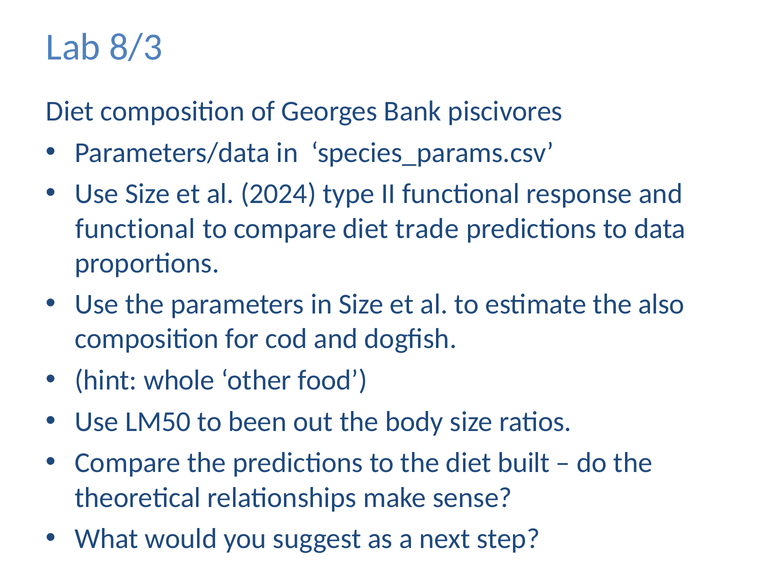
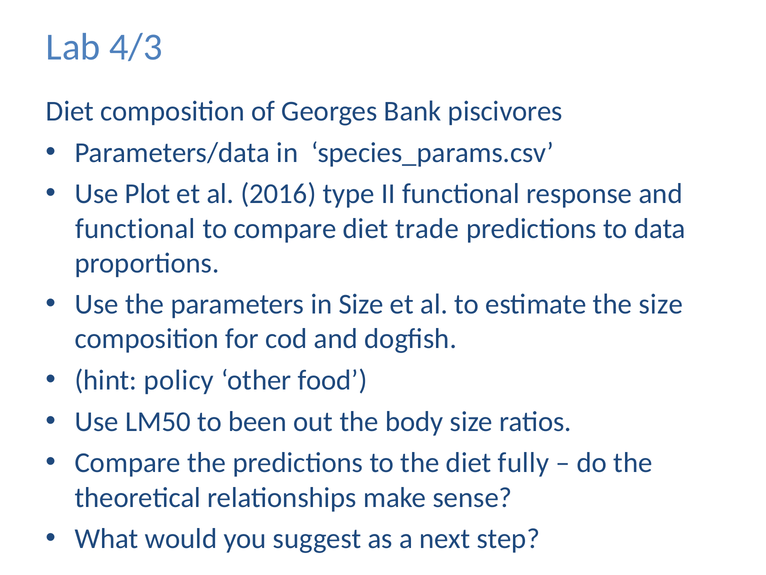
8/3: 8/3 -> 4/3 (136, 47)
Use Size: Size -> Plot (148, 194)
2024: 2024 -> 2016 (278, 194)
the also: also -> size (661, 304)
whole: whole -> policy (179, 380)
built: built -> fully (524, 463)
